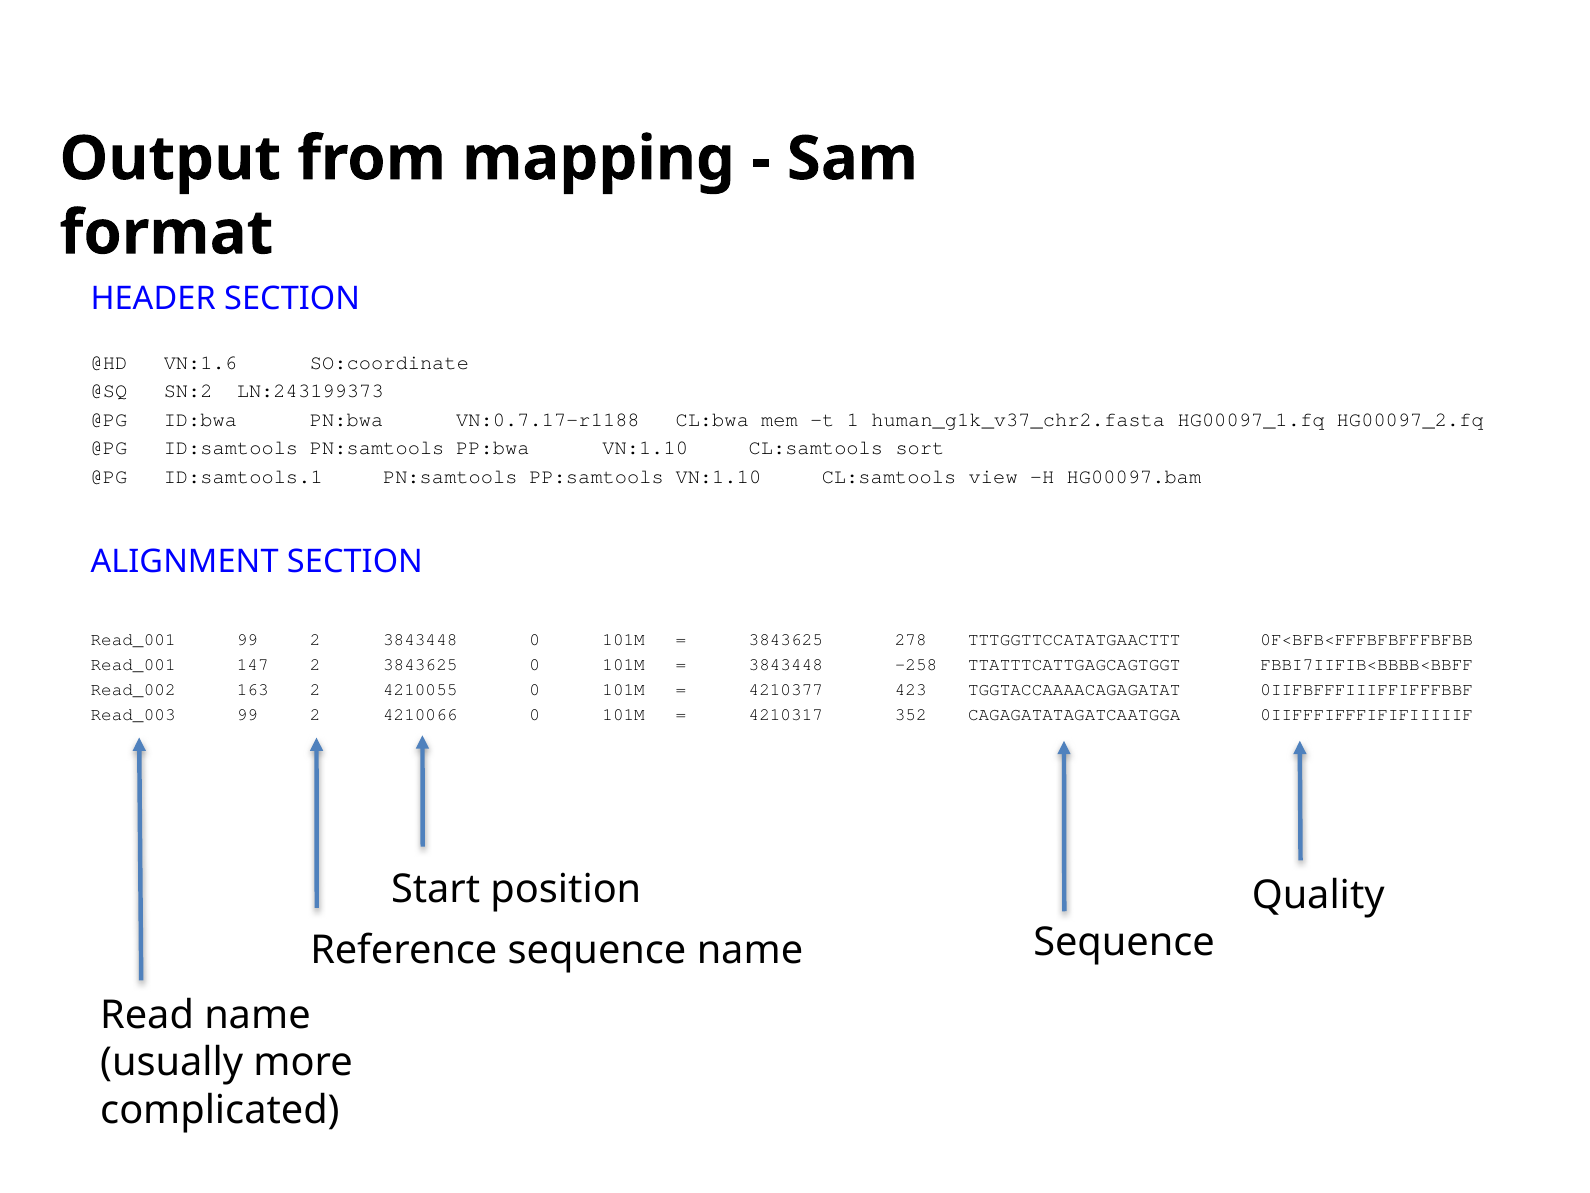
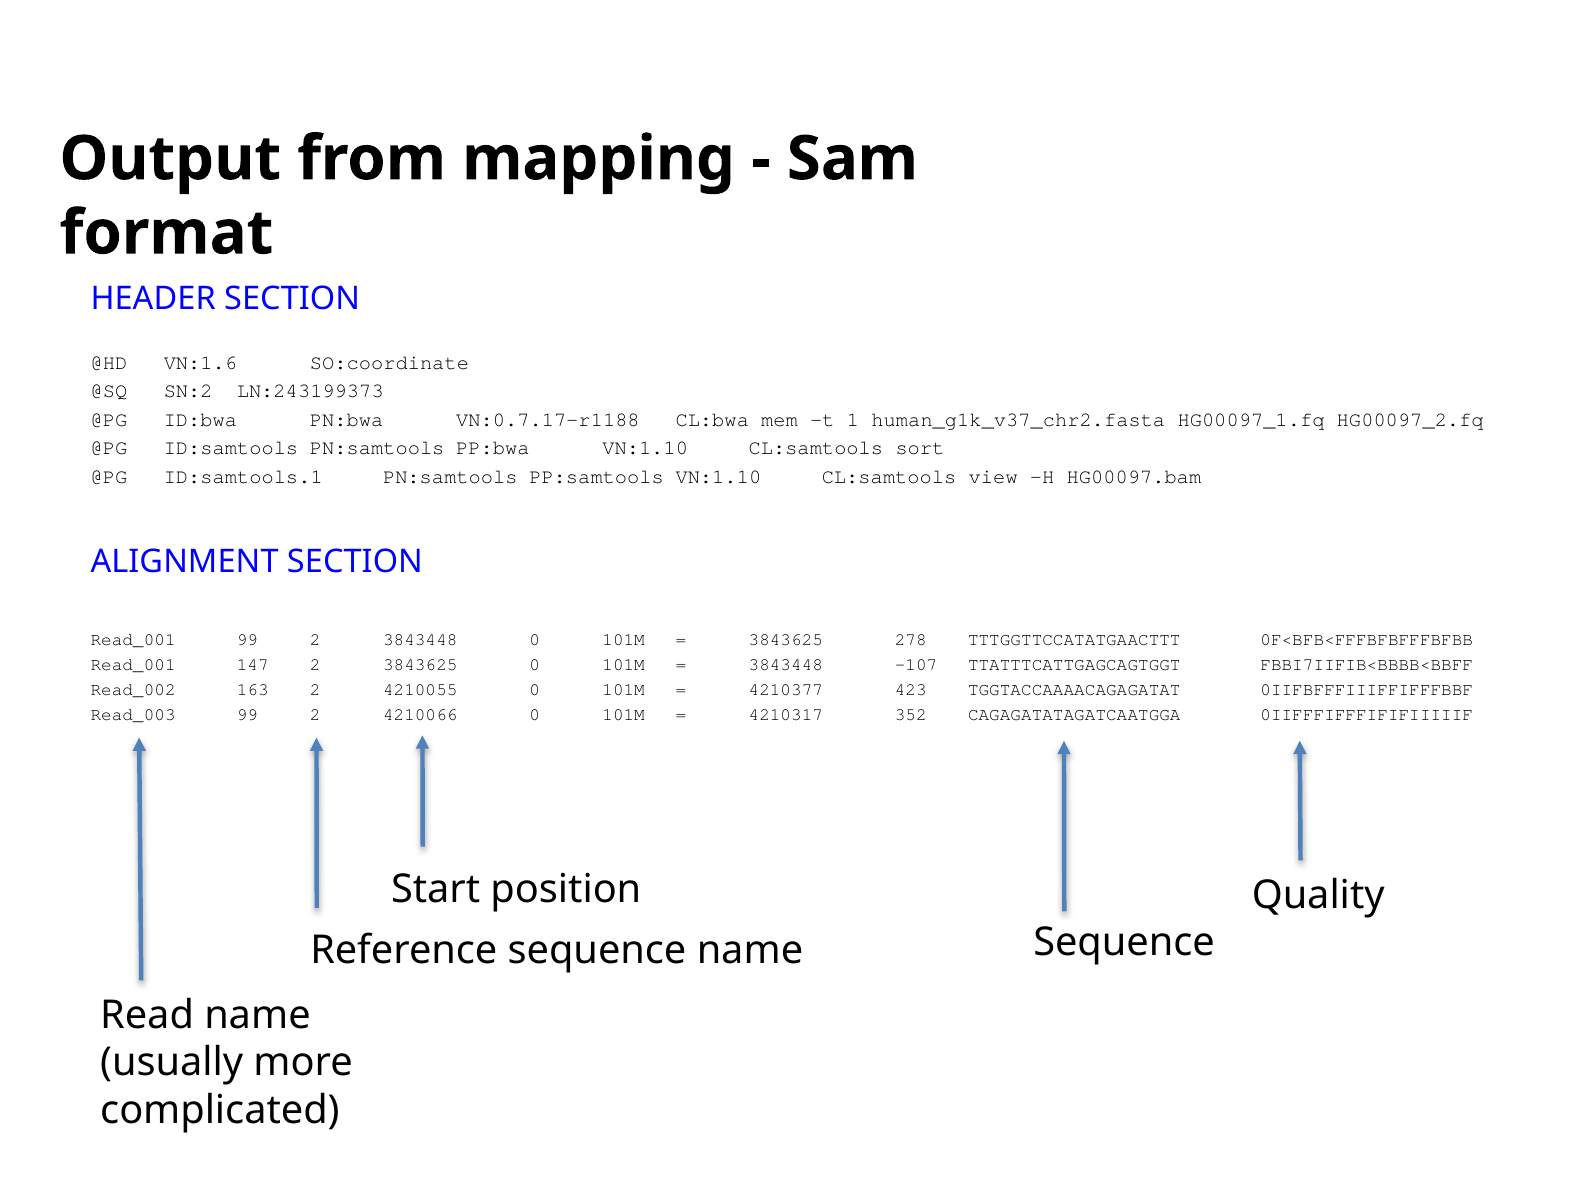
-258: -258 -> -107 (916, 665)
